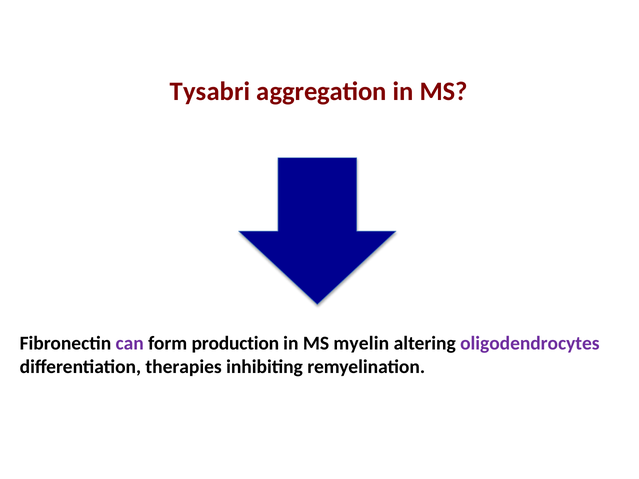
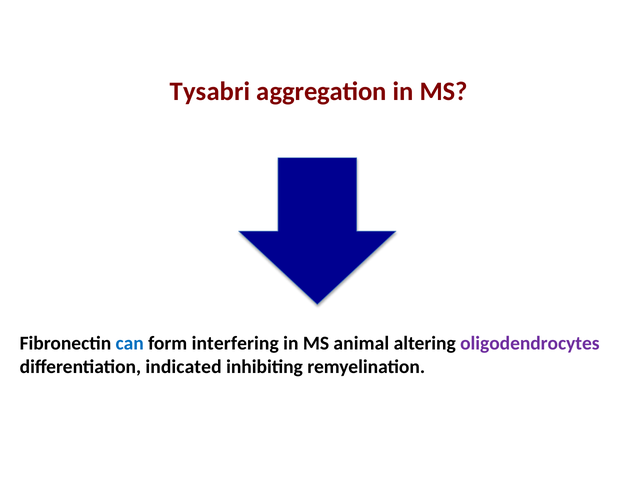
can colour: purple -> blue (130, 344)
production: production -> interfering (235, 344)
myelin: myelin -> animal (361, 344)
therapies: therapies -> indicated (184, 367)
